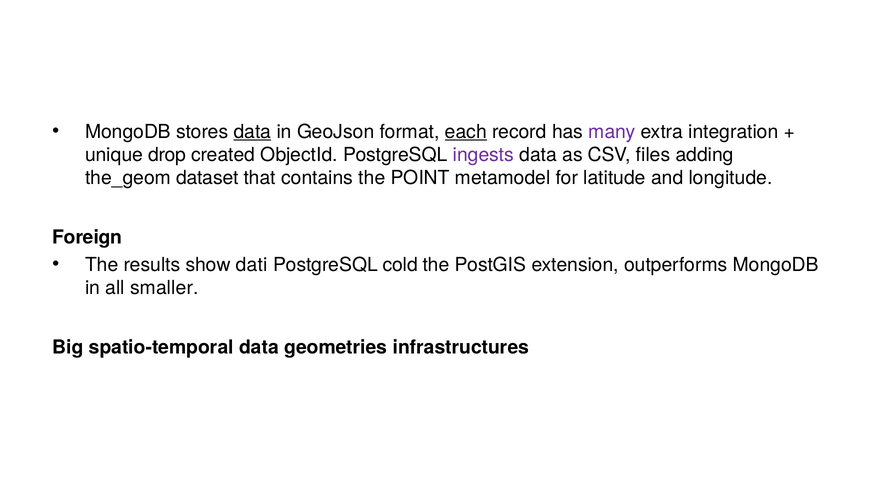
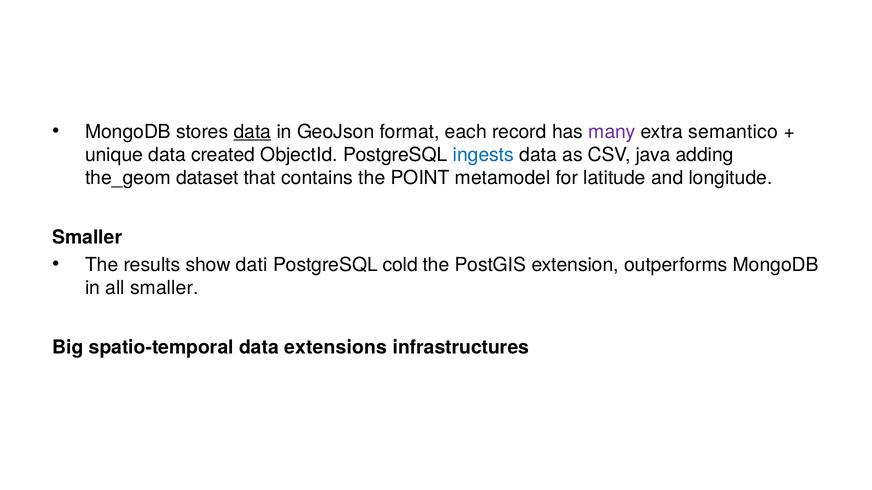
each underline: present -> none (466, 132)
integration: integration -> semantico (733, 132)
unique drop: drop -> data (167, 155)
ingests colour: purple -> blue (483, 155)
files: files -> java (653, 155)
Foreign: Foreign -> Smaller (87, 238)
geometries: geometries -> extensions (336, 348)
